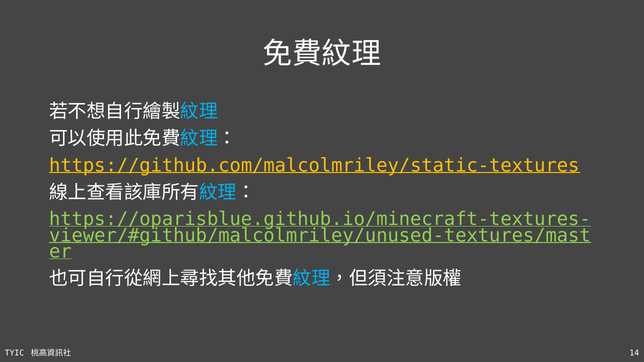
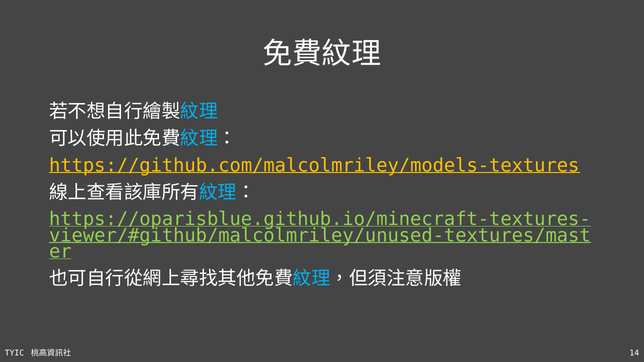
https://github.com/malcolmriley/static-textures: https://github.com/malcolmriley/static-textures -> https://github.com/malcolmriley/models-textures (314, 165)
